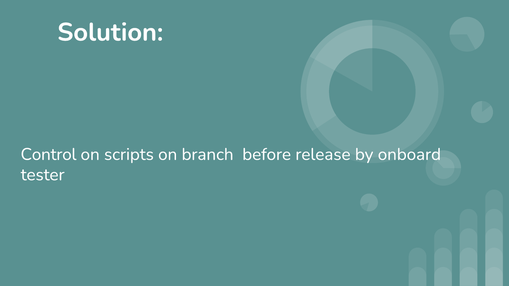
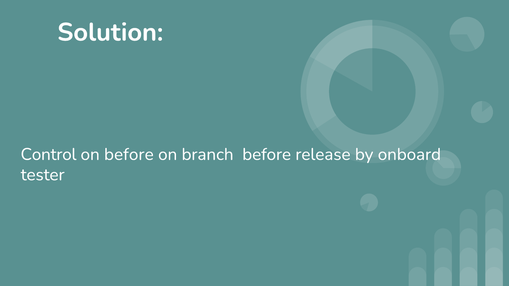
on scripts: scripts -> before (129, 155)
